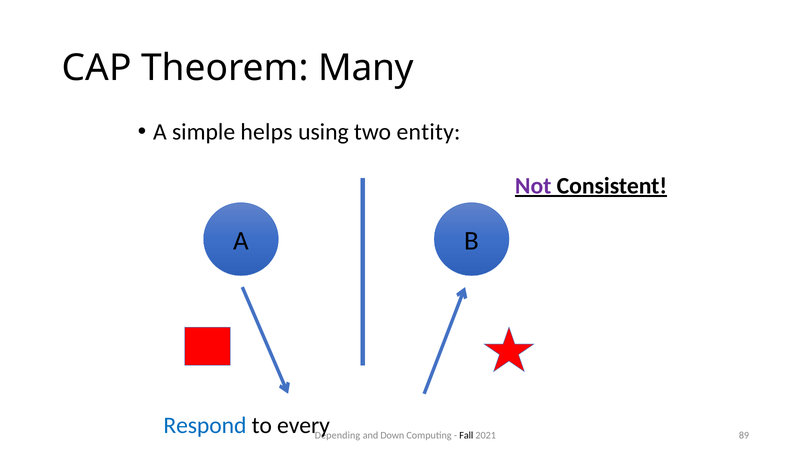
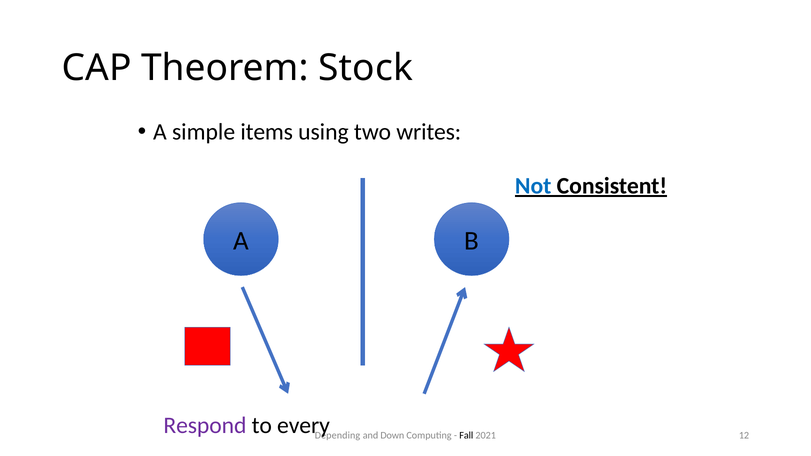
Many: Many -> Stock (366, 68)
helps: helps -> items (267, 132)
entity: entity -> writes (429, 132)
Not colour: purple -> blue (533, 186)
Respond colour: blue -> purple (205, 426)
89: 89 -> 12 (744, 436)
